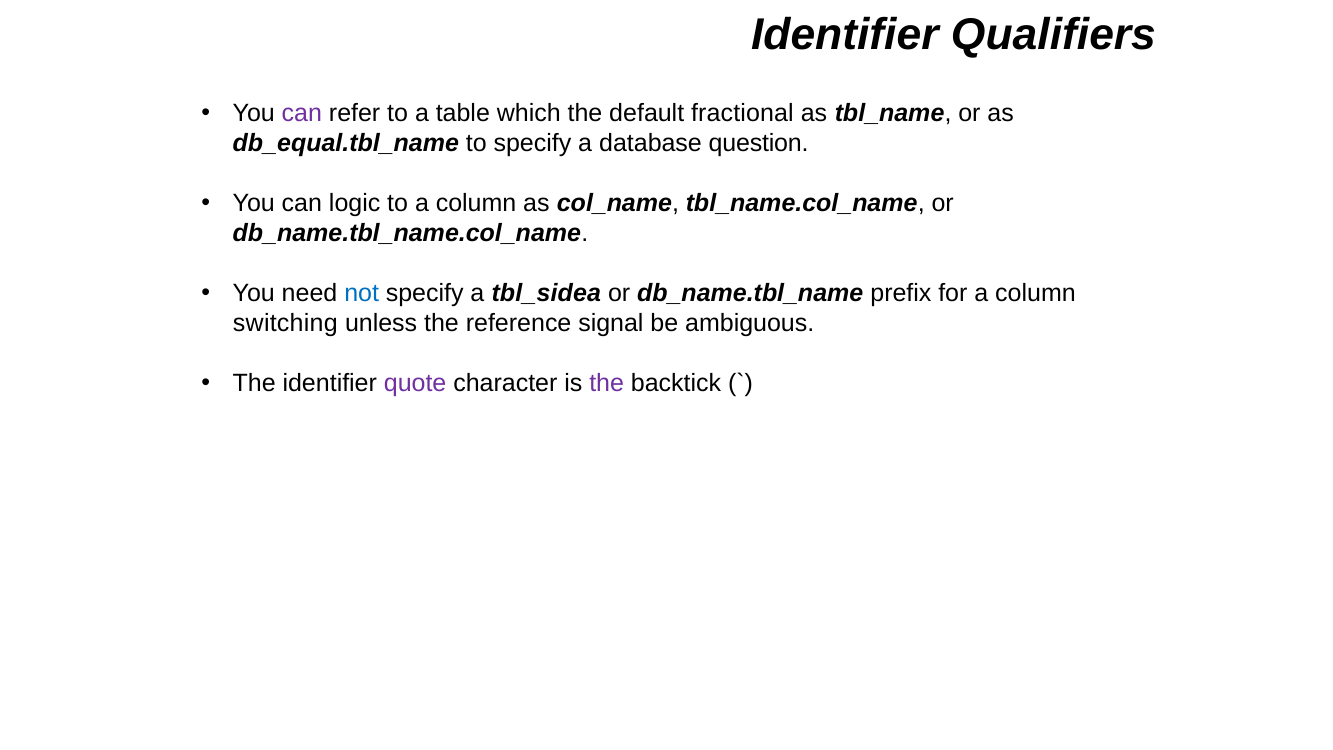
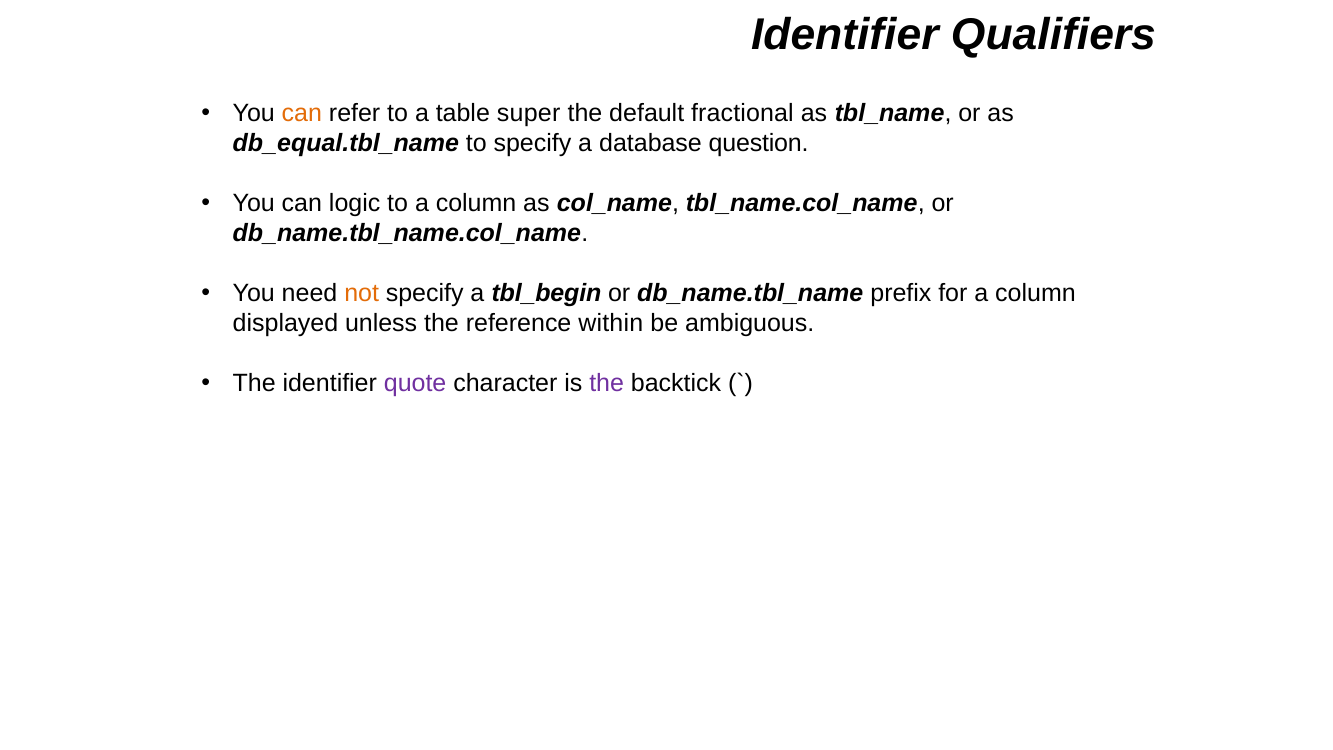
can colour: purple -> orange (302, 113)
which: which -> super (529, 113)
not colour: blue -> orange (362, 293)
tbl_sidea: tbl_sidea -> tbl_begin (546, 293)
switching: switching -> displayed (285, 323)
signal: signal -> within (611, 323)
